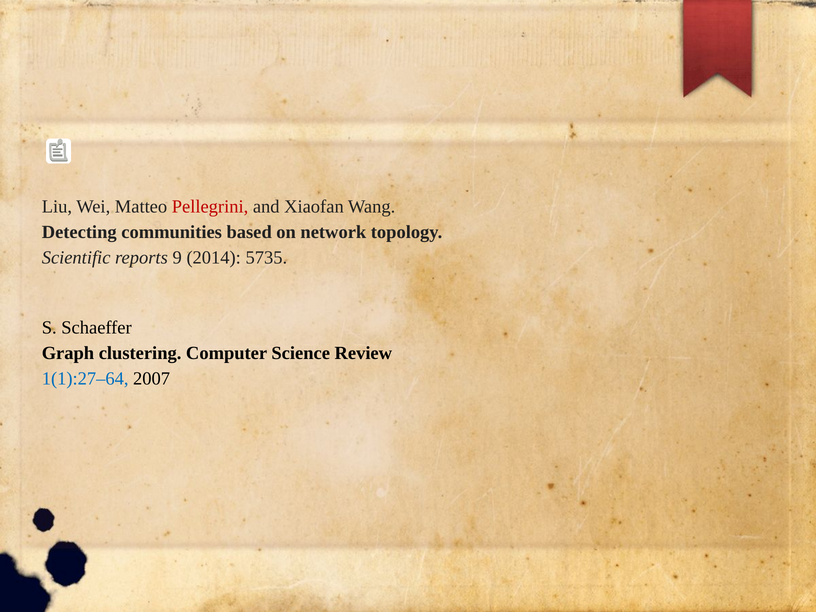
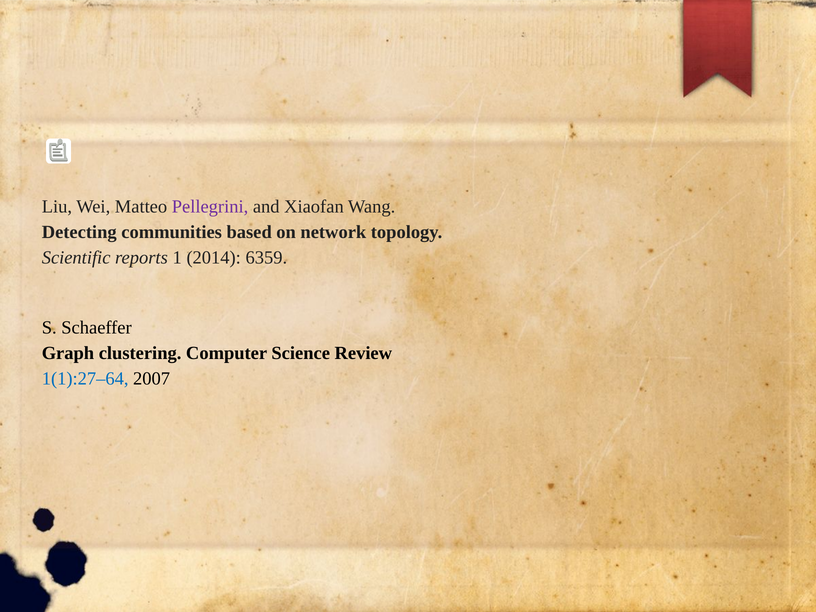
Pellegrini colour: red -> purple (210, 207)
9: 9 -> 1 (177, 258)
5735: 5735 -> 6359 (266, 258)
